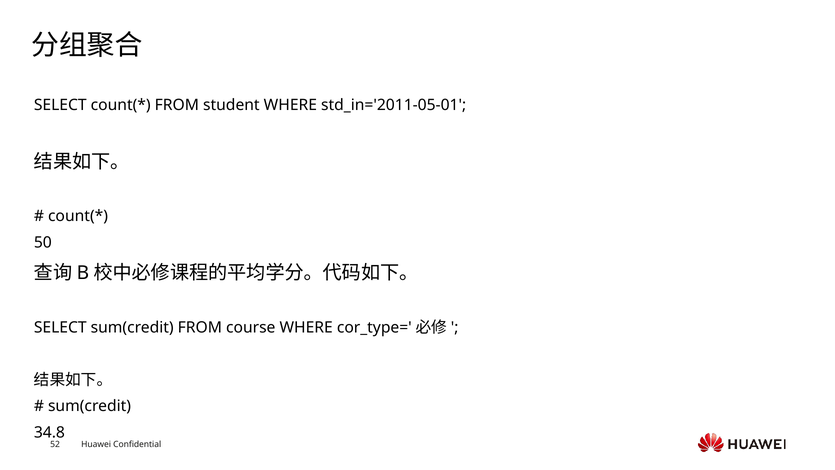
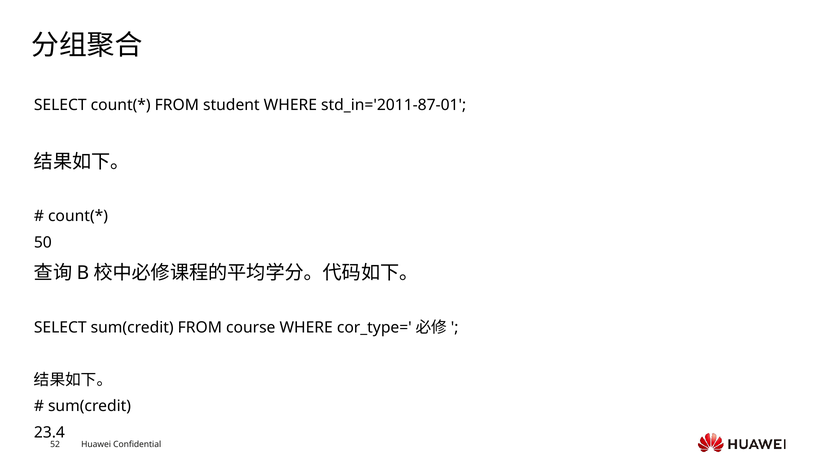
std_in='2011-05-01: std_in='2011-05-01 -> std_in='2011-87-01 (394, 105)
34.8: 34.8 -> 23.4 (49, 432)
